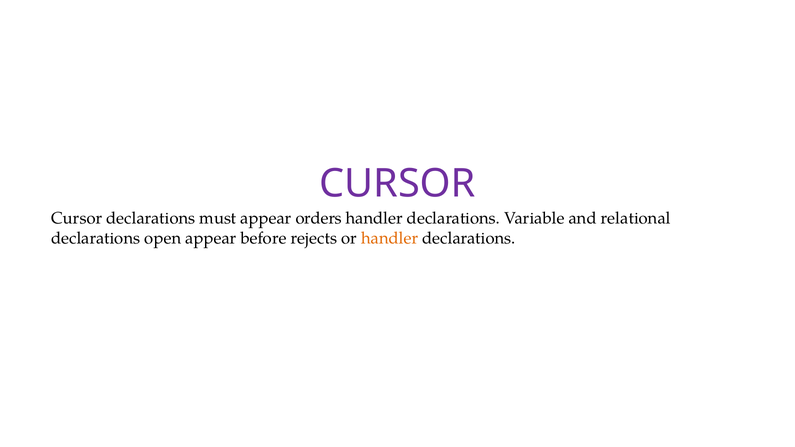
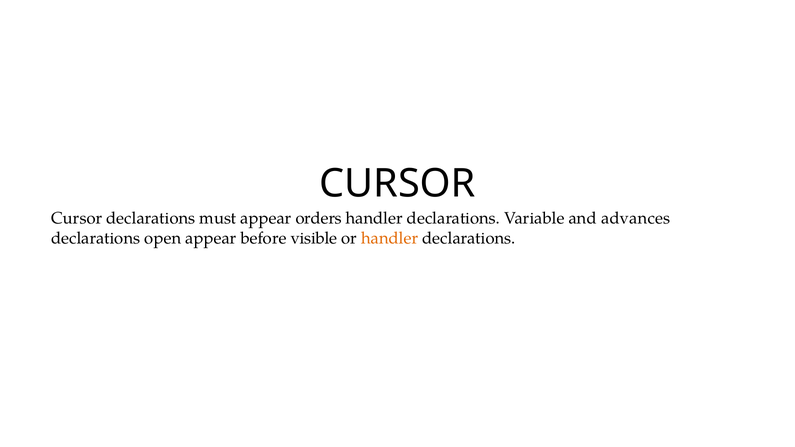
CURSOR colour: purple -> black (397, 184)
relational: relational -> advances (636, 218)
rejects: rejects -> visible (314, 238)
